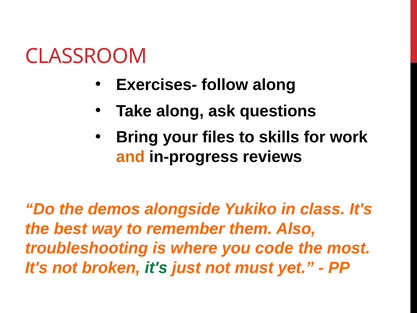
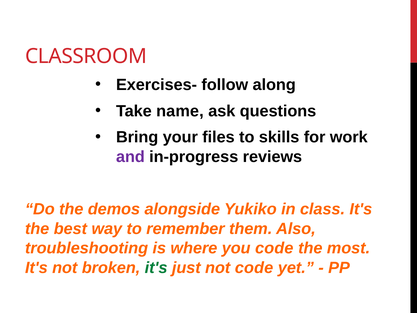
Take along: along -> name (180, 111)
and colour: orange -> purple (130, 157)
not must: must -> code (254, 268)
